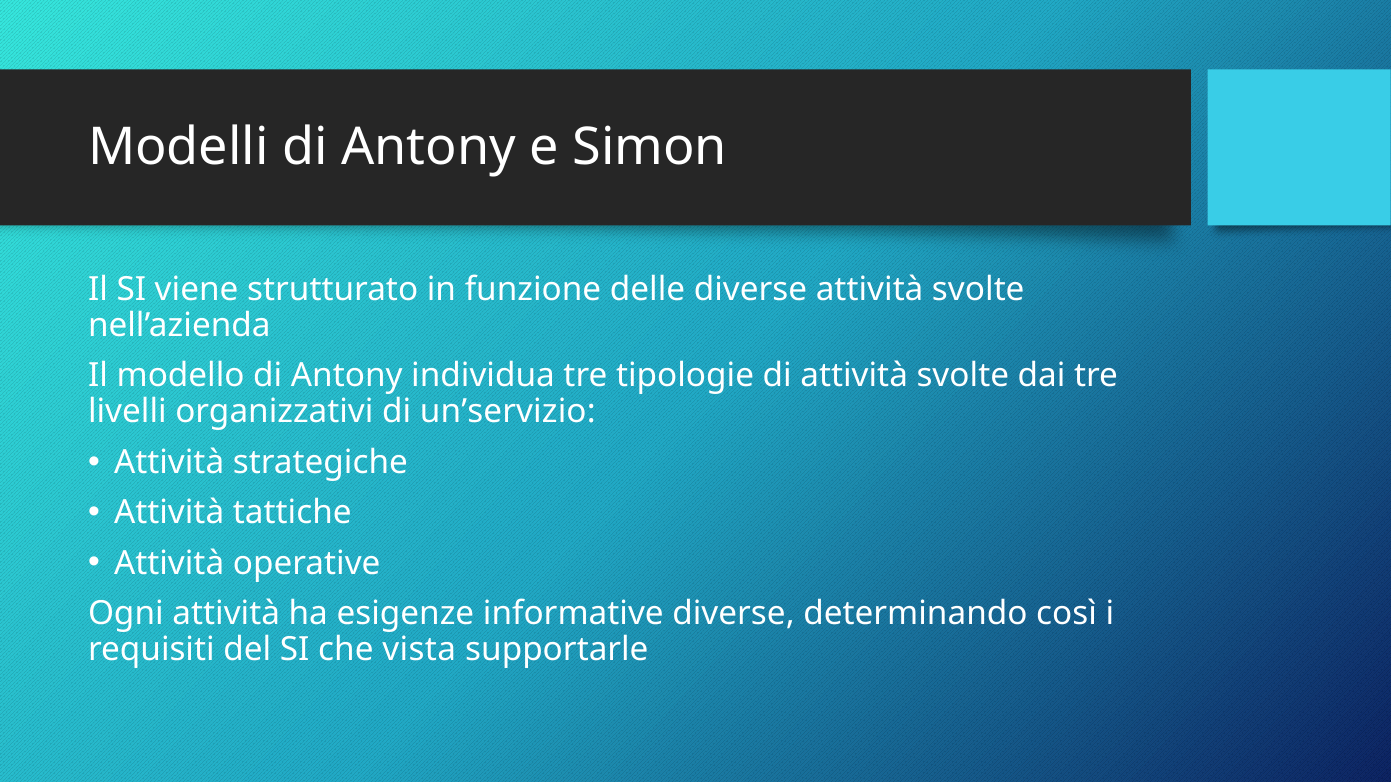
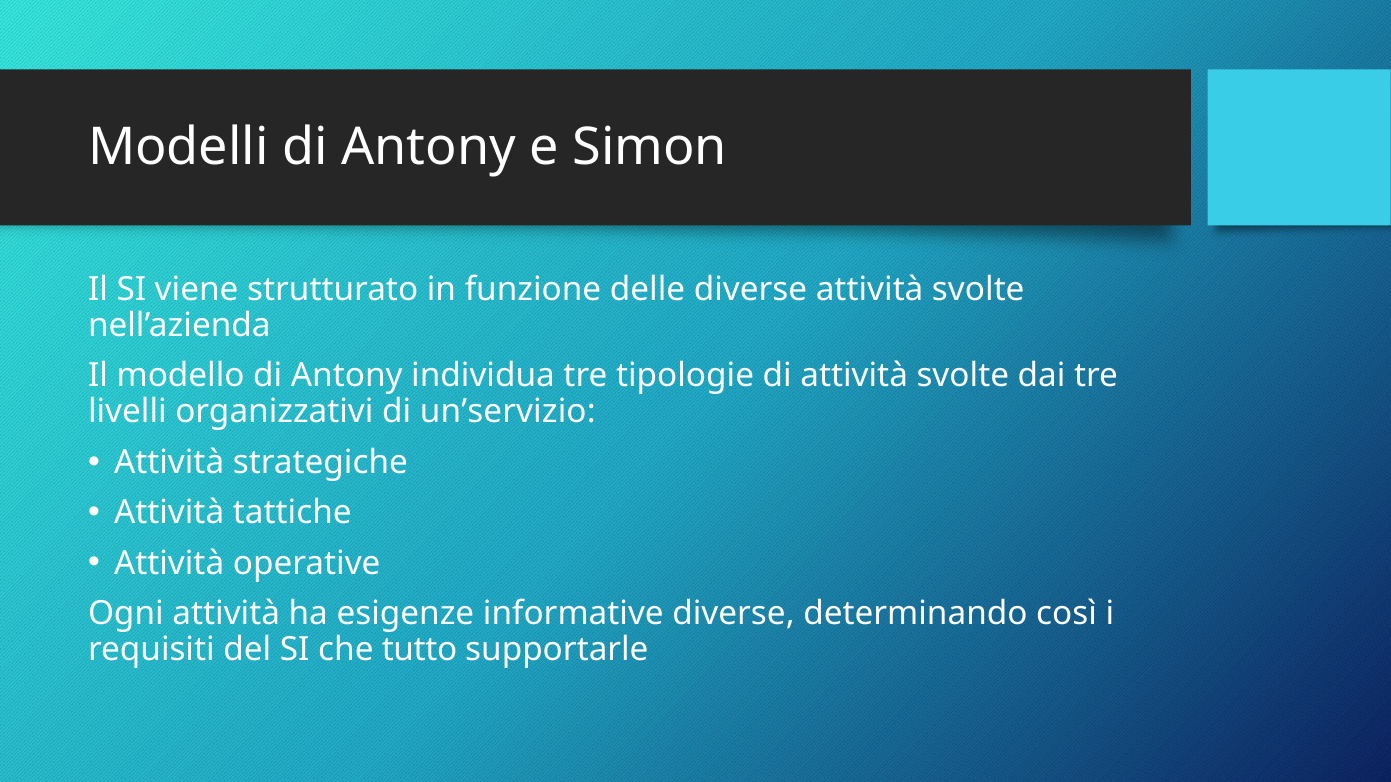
vista: vista -> tutto (420, 650)
